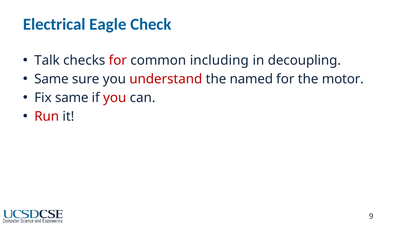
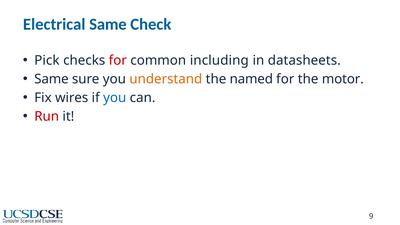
Electrical Eagle: Eagle -> Same (108, 24)
Talk: Talk -> Pick (47, 60)
decoupling: decoupling -> datasheets (304, 60)
understand colour: red -> orange (166, 79)
Fix same: same -> wires (72, 98)
you colour: red -> blue (115, 98)
